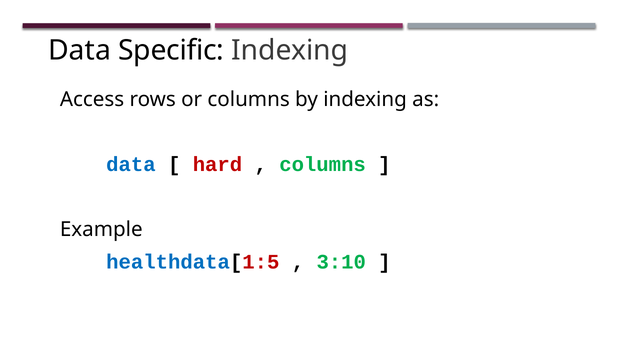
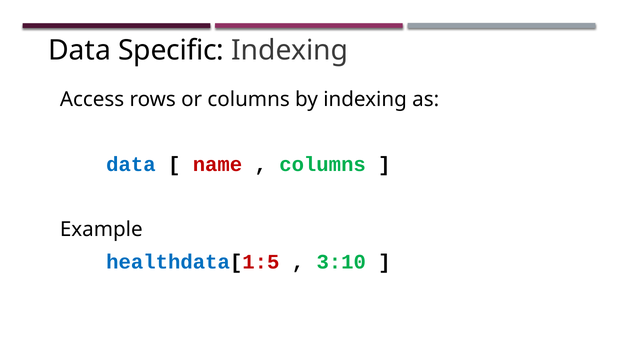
hard: hard -> name (217, 164)
